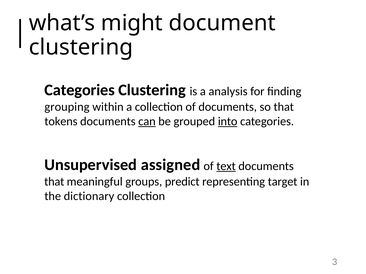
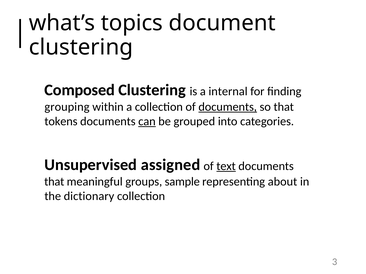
might: might -> topics (132, 23)
Categories: Categories -> Composed (80, 90)
analysis: analysis -> internal (228, 92)
documents underline: none -> present (228, 107)
into underline: present -> none (228, 122)
predict: predict -> sample (182, 182)
target: target -> about (282, 182)
